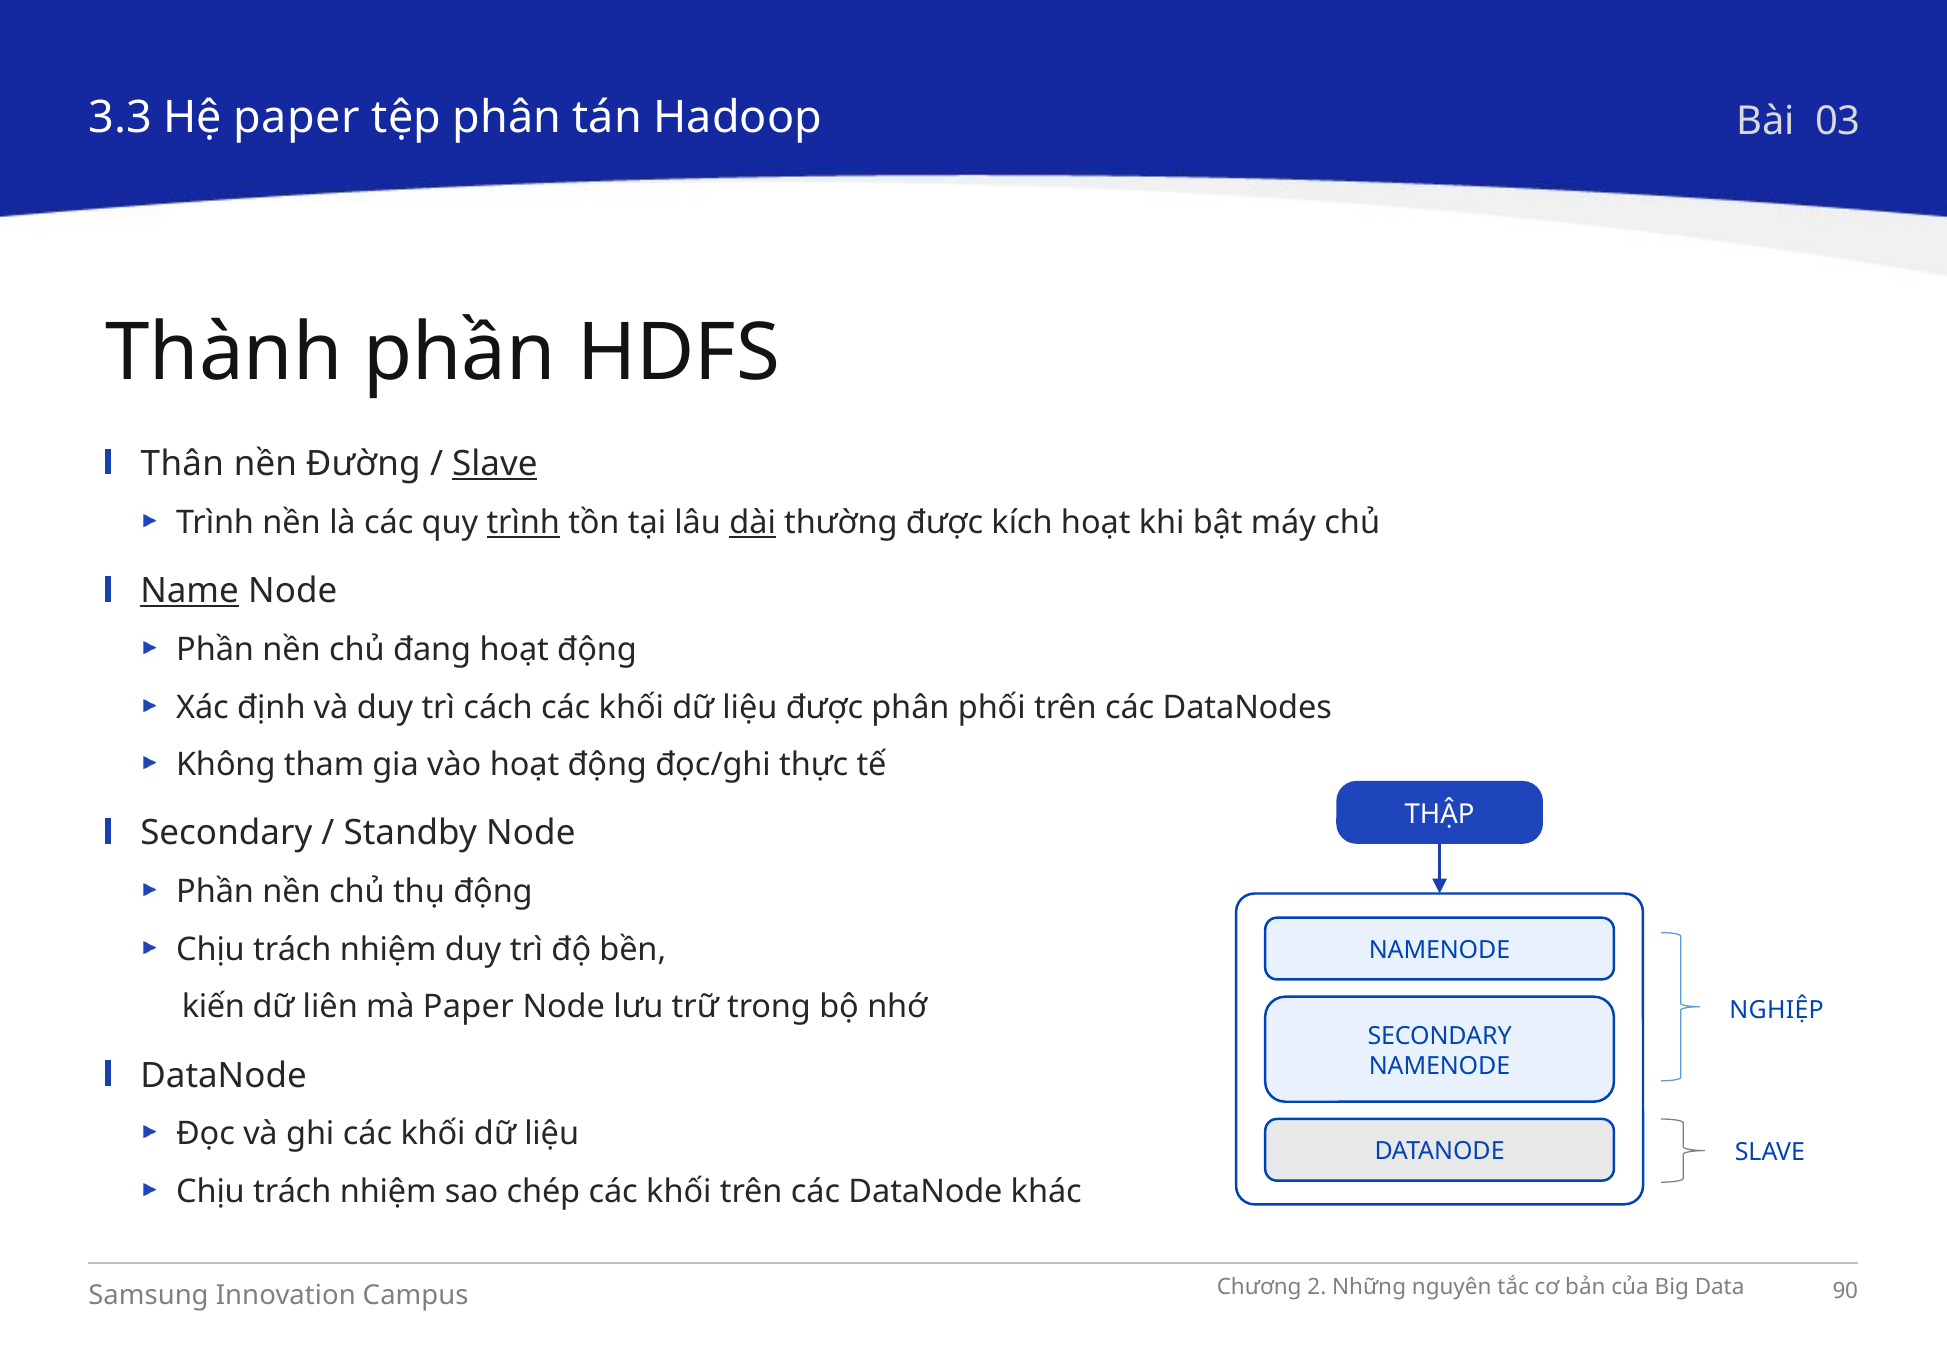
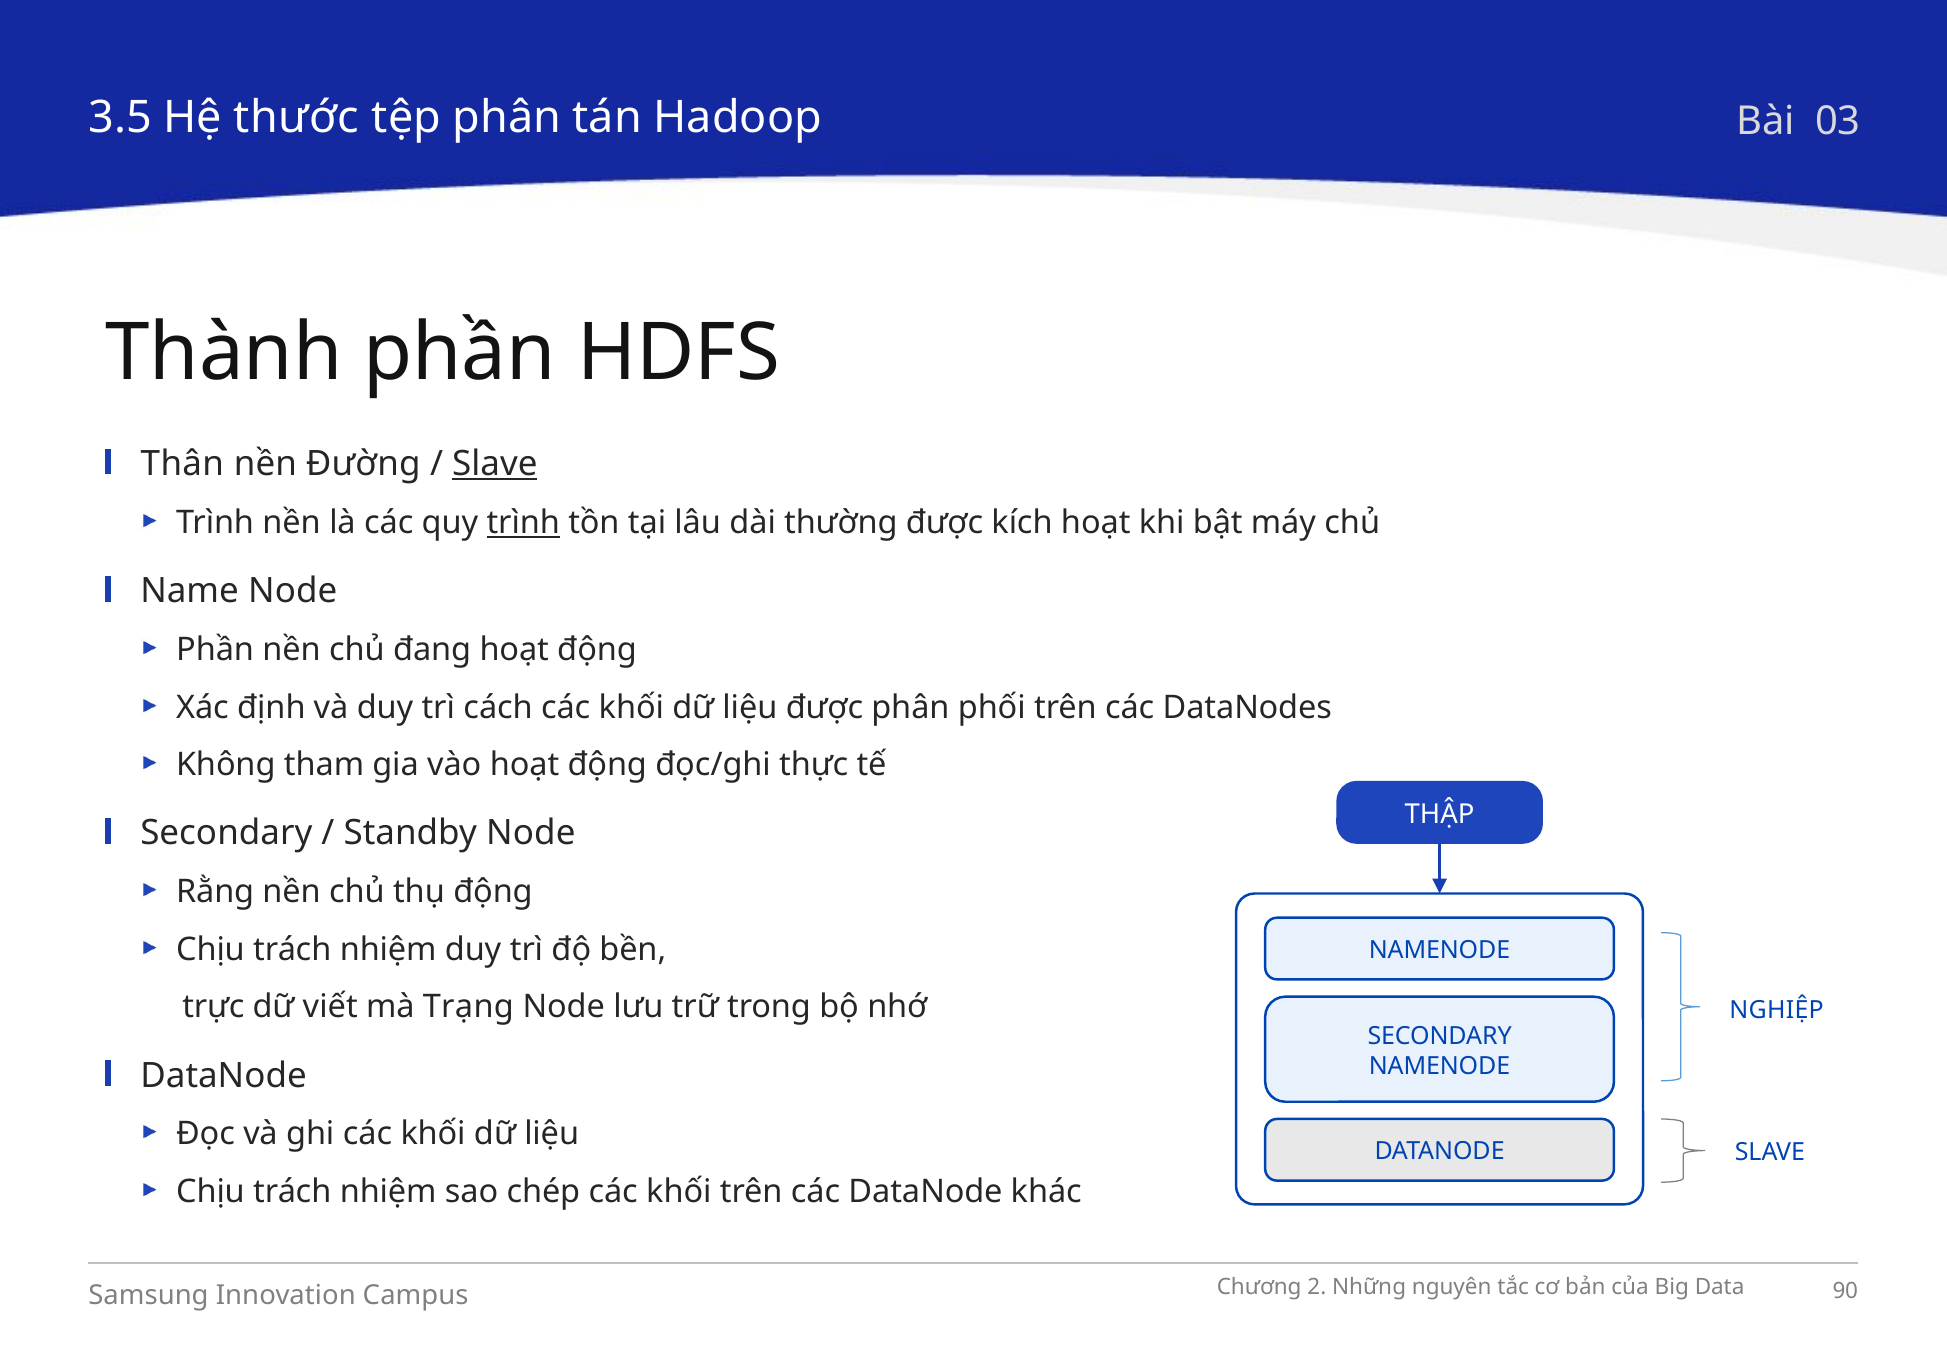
3.3: 3.3 -> 3.5 (120, 118)
Hệ paper: paper -> thước (297, 118)
dài underline: present -> none (753, 523)
Name underline: present -> none (190, 591)
Phần: Phần -> Rằng (215, 892)
kiến: kiến -> trực (213, 1007)
liên: liên -> viết (330, 1007)
mà Paper: Paper -> Trạng (468, 1007)
